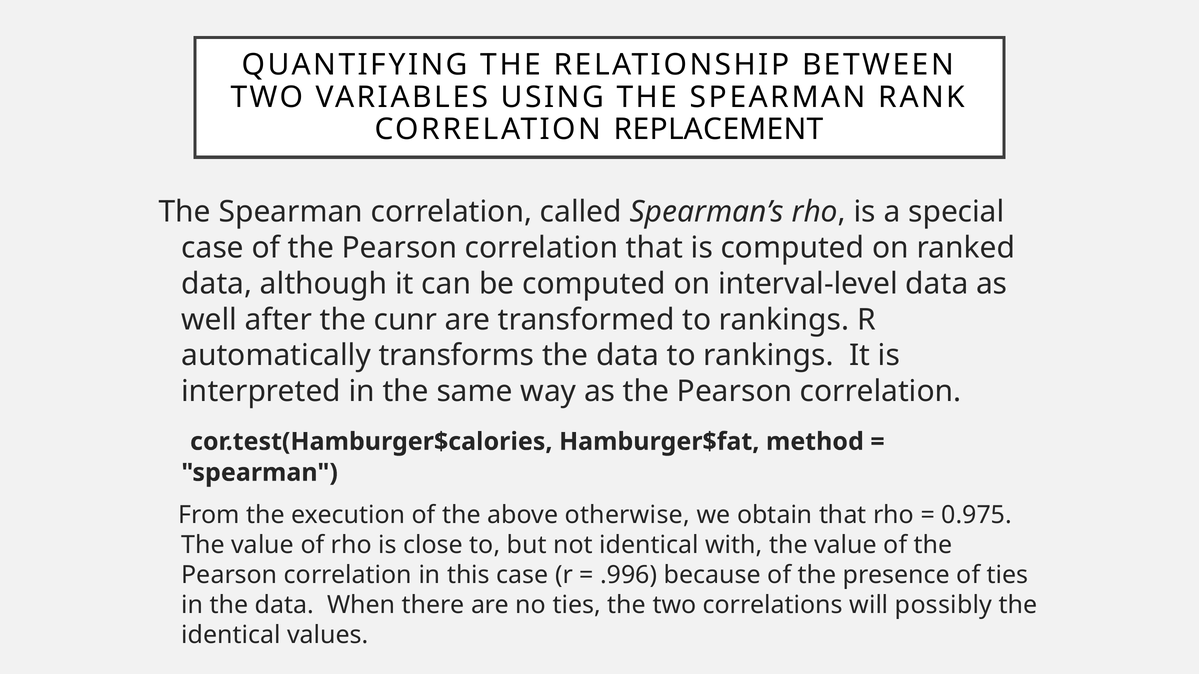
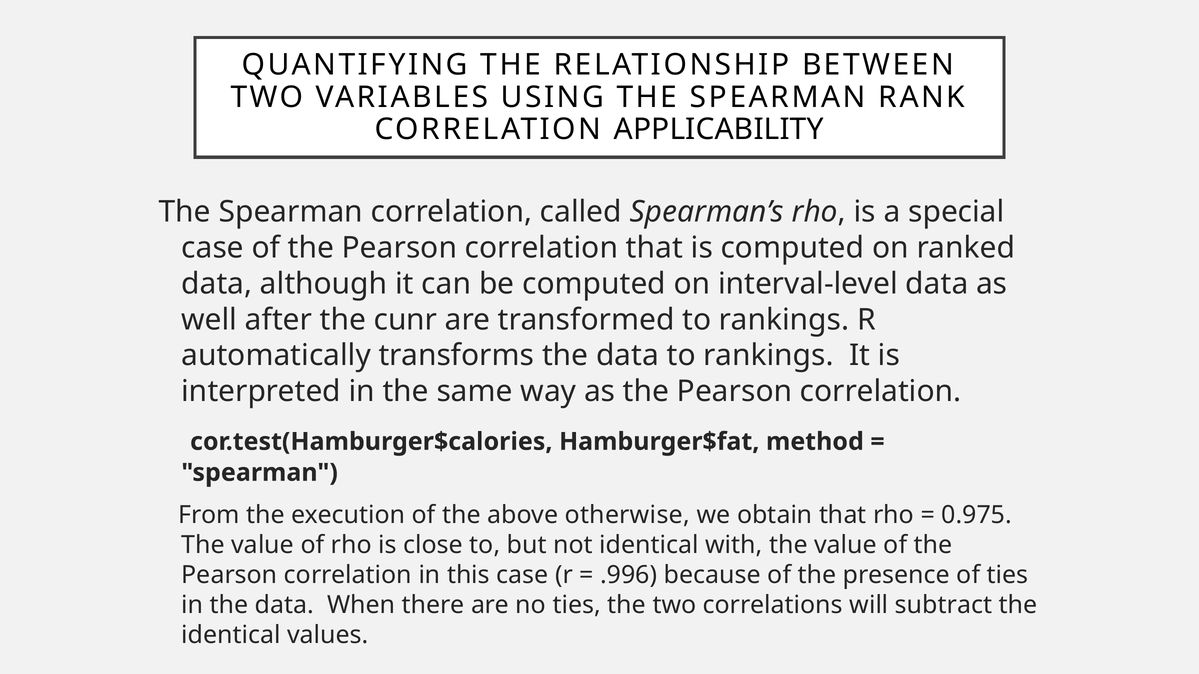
REPLACEMENT: REPLACEMENT -> APPLICABILITY (719, 130)
possibly: possibly -> subtract (944, 605)
